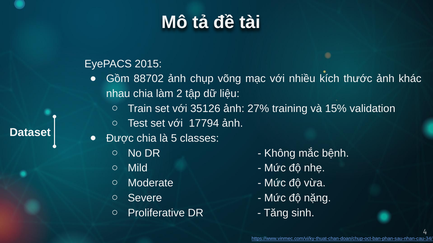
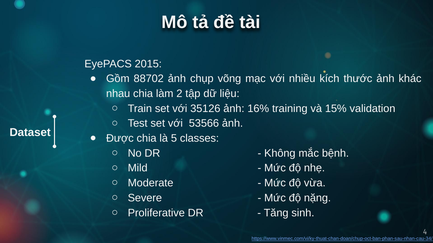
27%: 27% -> 16% (258, 109)
17794: 17794 -> 53566 (204, 124)
